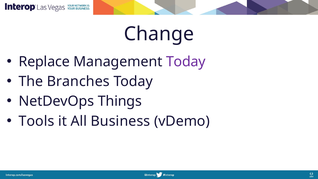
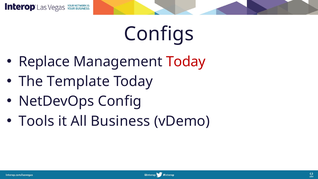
Change: Change -> Configs (159, 34)
Today colour: purple -> red (186, 62)
Branches: Branches -> Template (78, 81)
Things: Things -> Config (120, 101)
